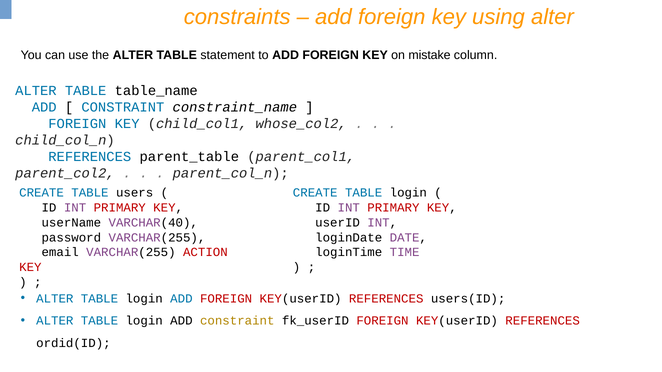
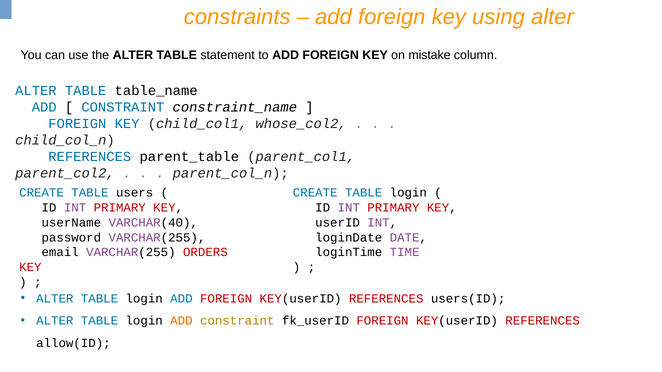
ACTION: ACTION -> ORDERS (205, 253)
ADD colour: black -> orange (181, 321)
ordid(ID: ordid(ID -> allow(ID (73, 343)
